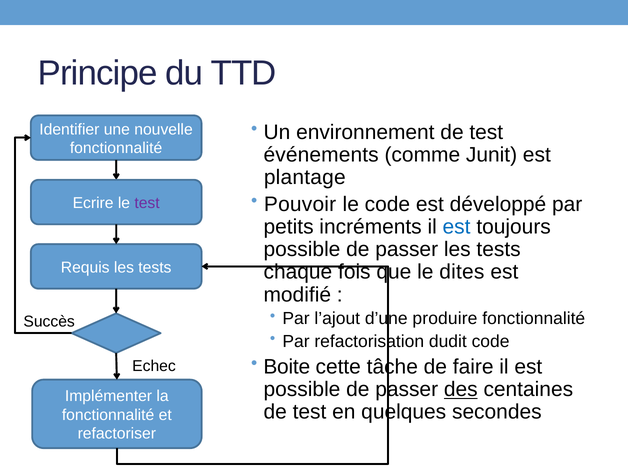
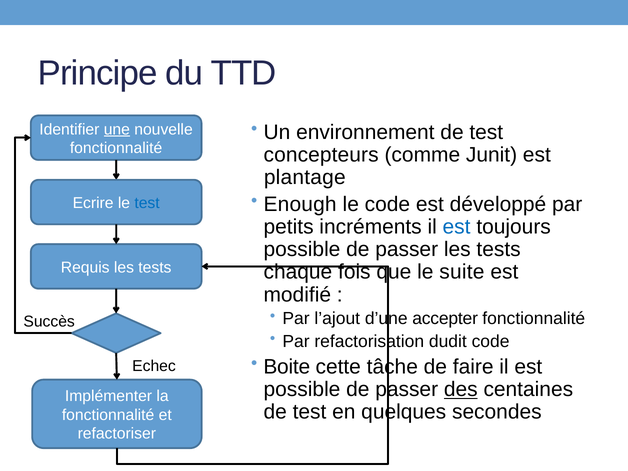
une underline: none -> present (117, 129)
événements: événements -> concepteurs (321, 155)
Pouvoir: Pouvoir -> Enough (300, 204)
test colour: purple -> blue (147, 203)
dites: dites -> suite (462, 272)
produire: produire -> accepter (445, 319)
